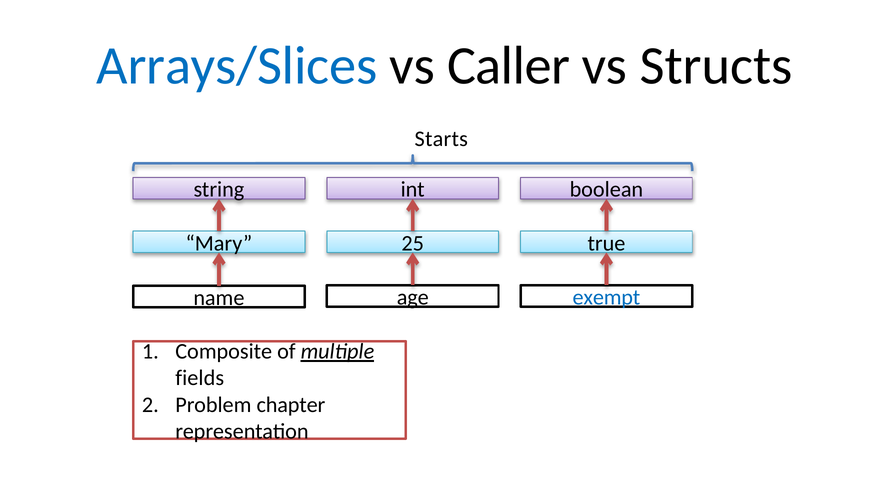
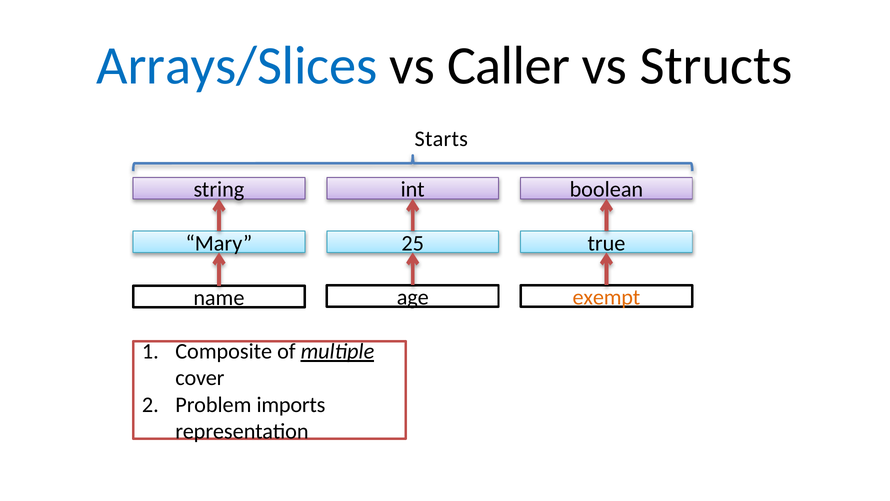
exempt colour: blue -> orange (606, 297)
fields: fields -> cover (200, 378)
chapter: chapter -> imports (291, 405)
